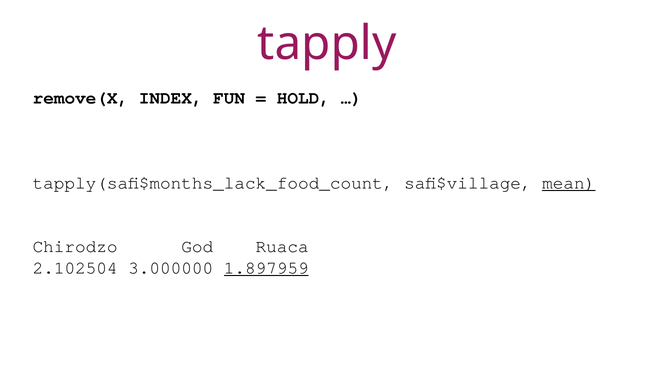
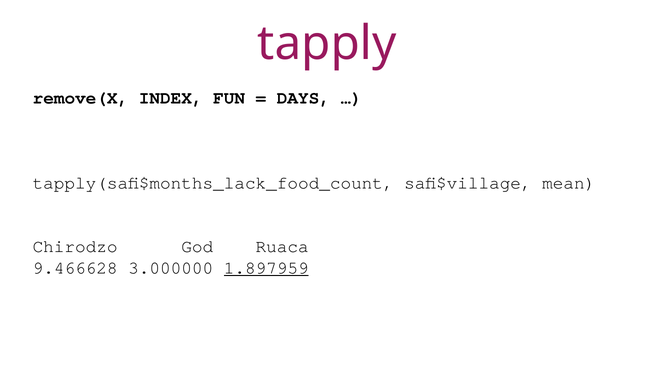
HOLD: HOLD -> DAYS (303, 98)
mean underline: present -> none (569, 183)
2.102504: 2.102504 -> 9.466628 (75, 268)
